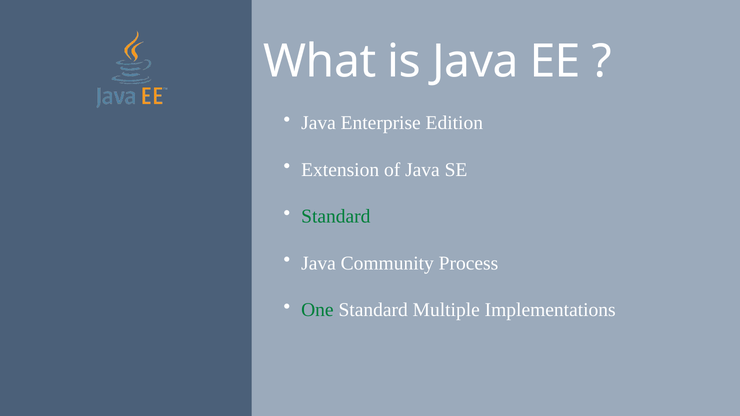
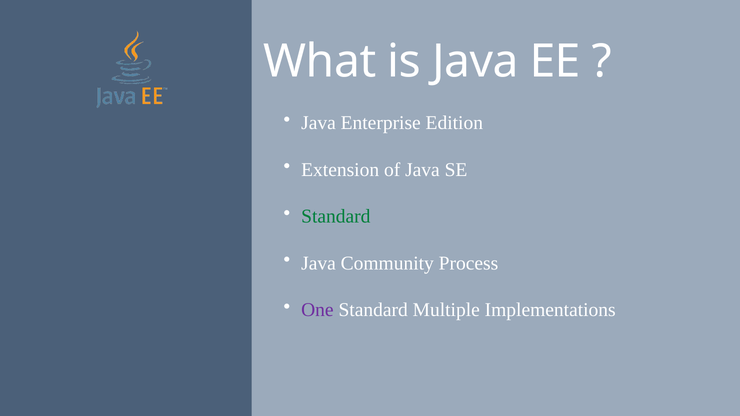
One colour: green -> purple (317, 310)
